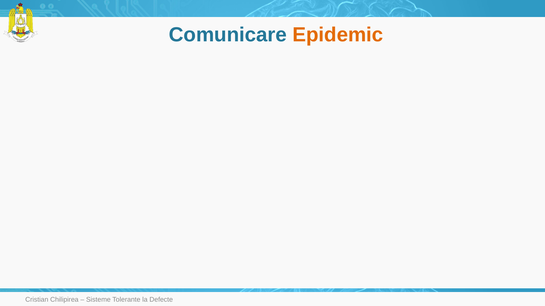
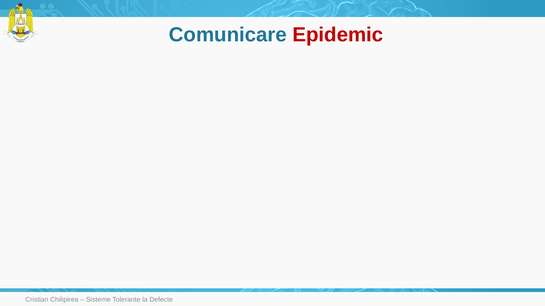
Epidemic colour: orange -> red (338, 35)
